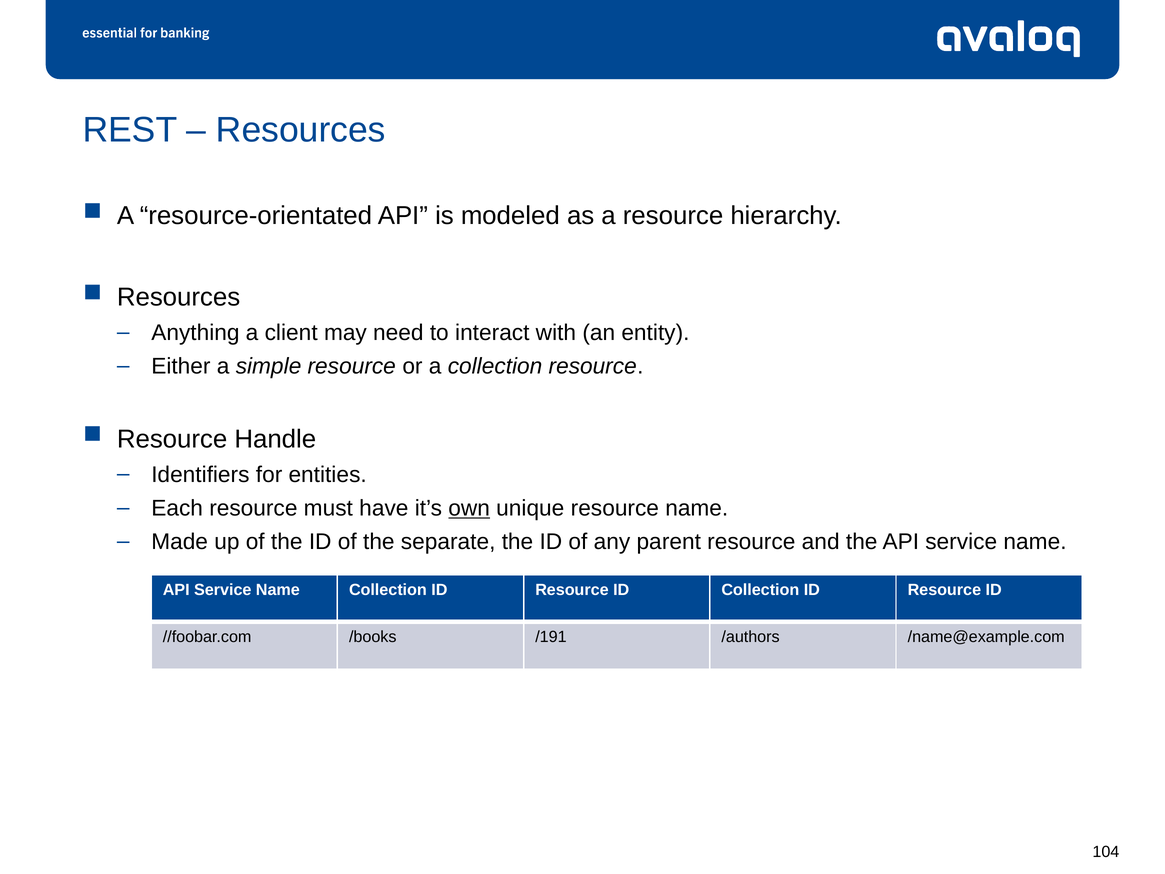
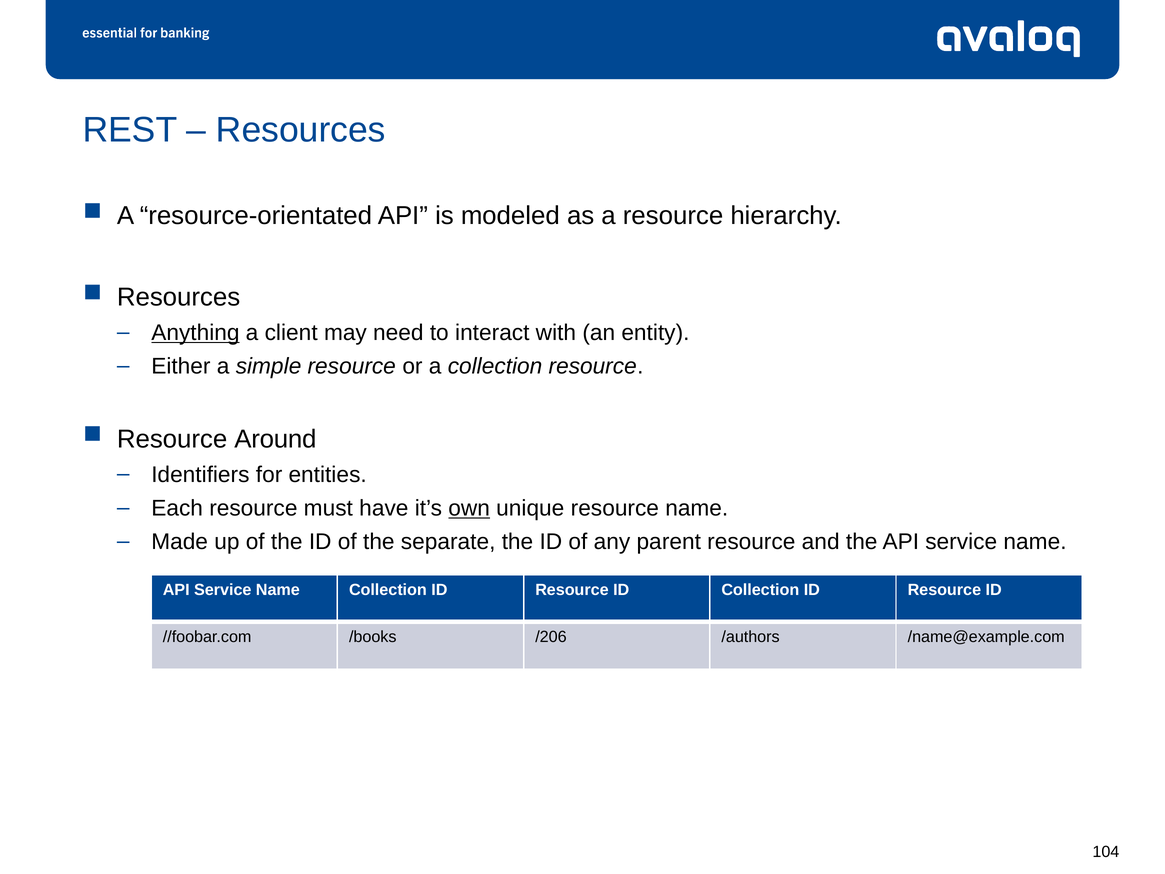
Anything underline: none -> present (195, 333)
Handle: Handle -> Around (275, 439)
/191: /191 -> /206 (551, 637)
